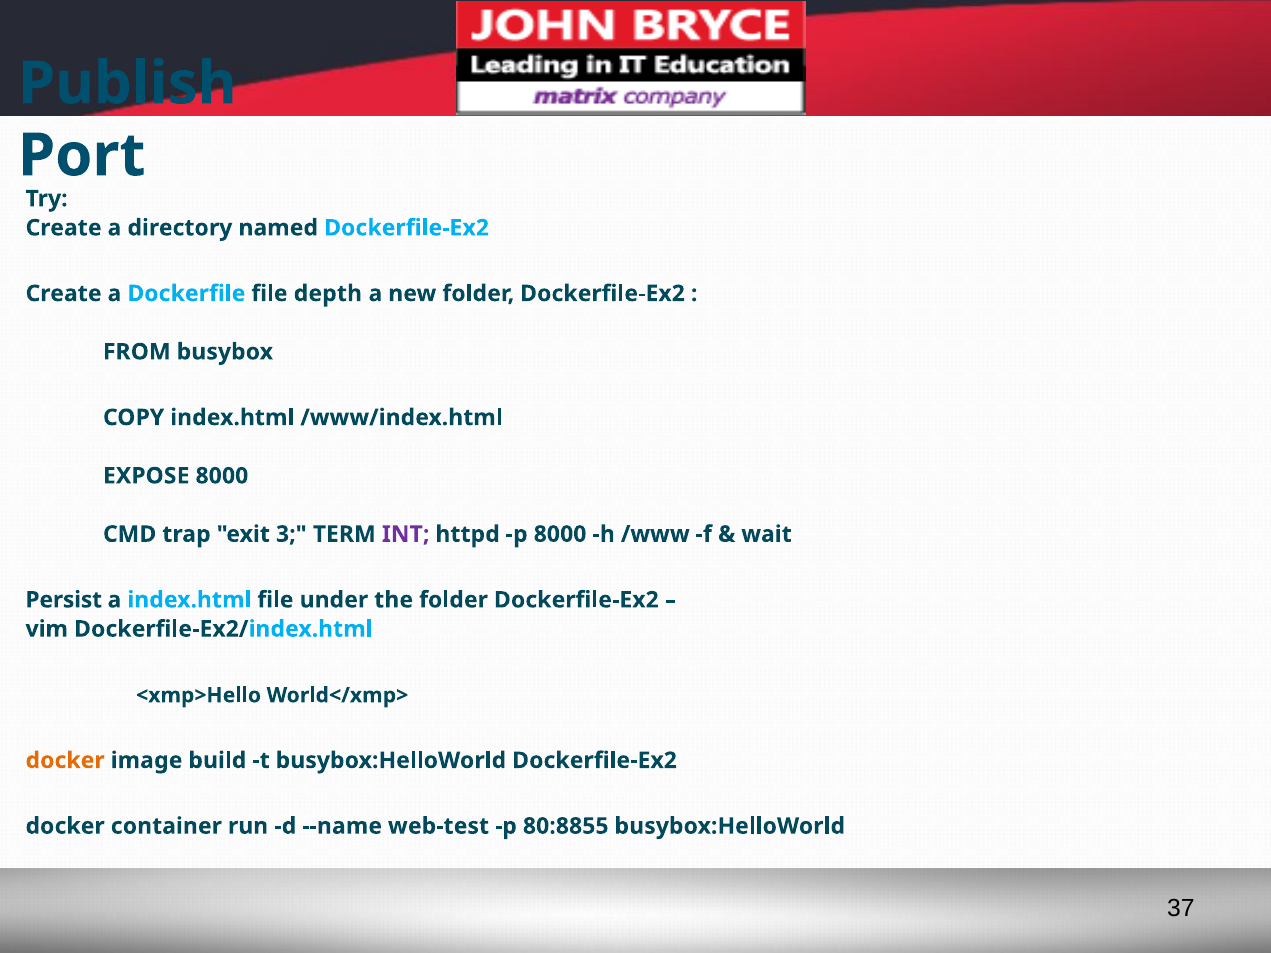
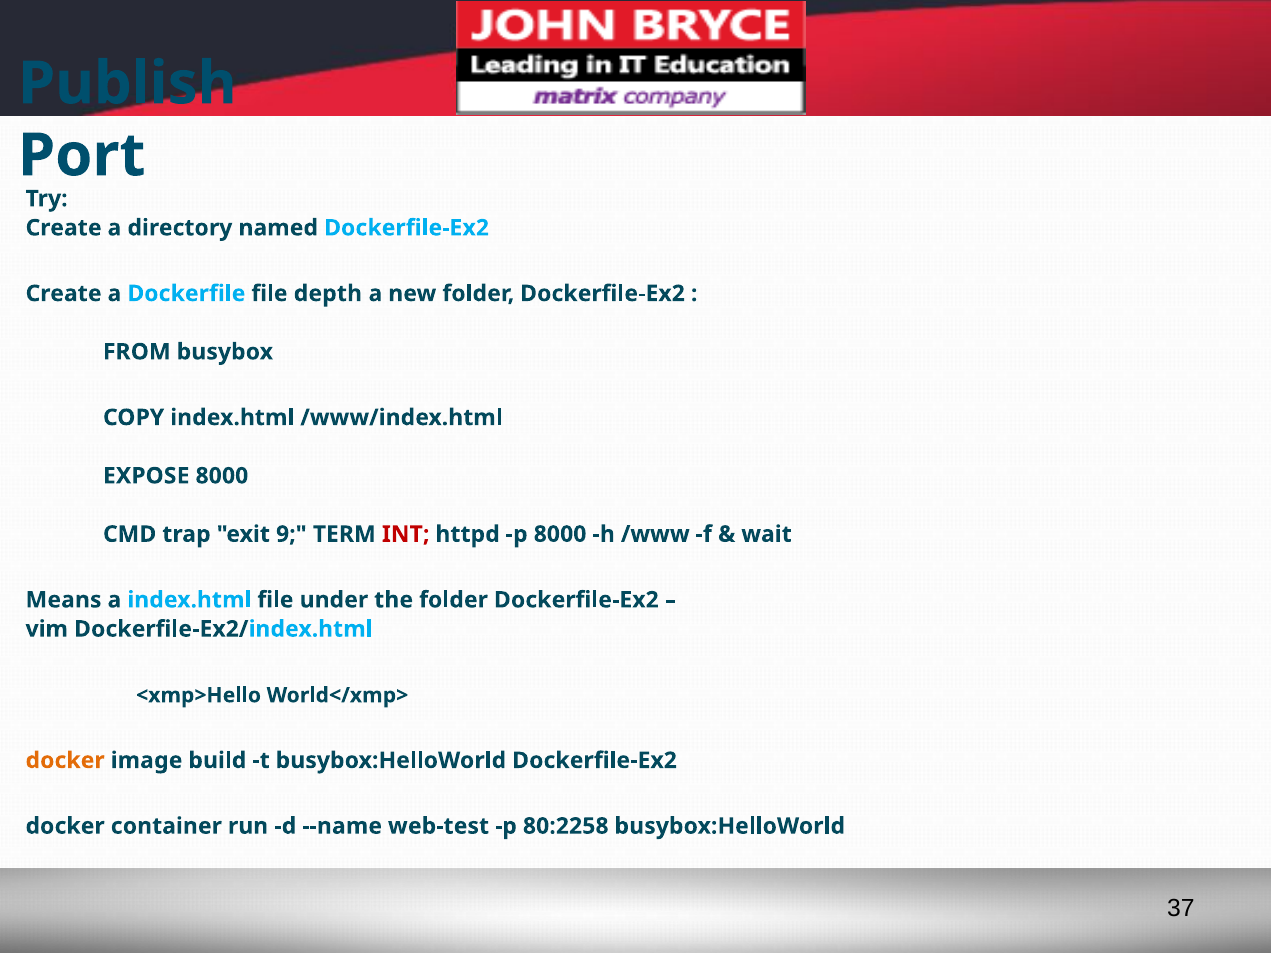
3: 3 -> 9 (291, 534)
INT colour: purple -> red (406, 534)
Persist: Persist -> Means (64, 600)
80:8855: 80:8855 -> 80:2258 (566, 826)
